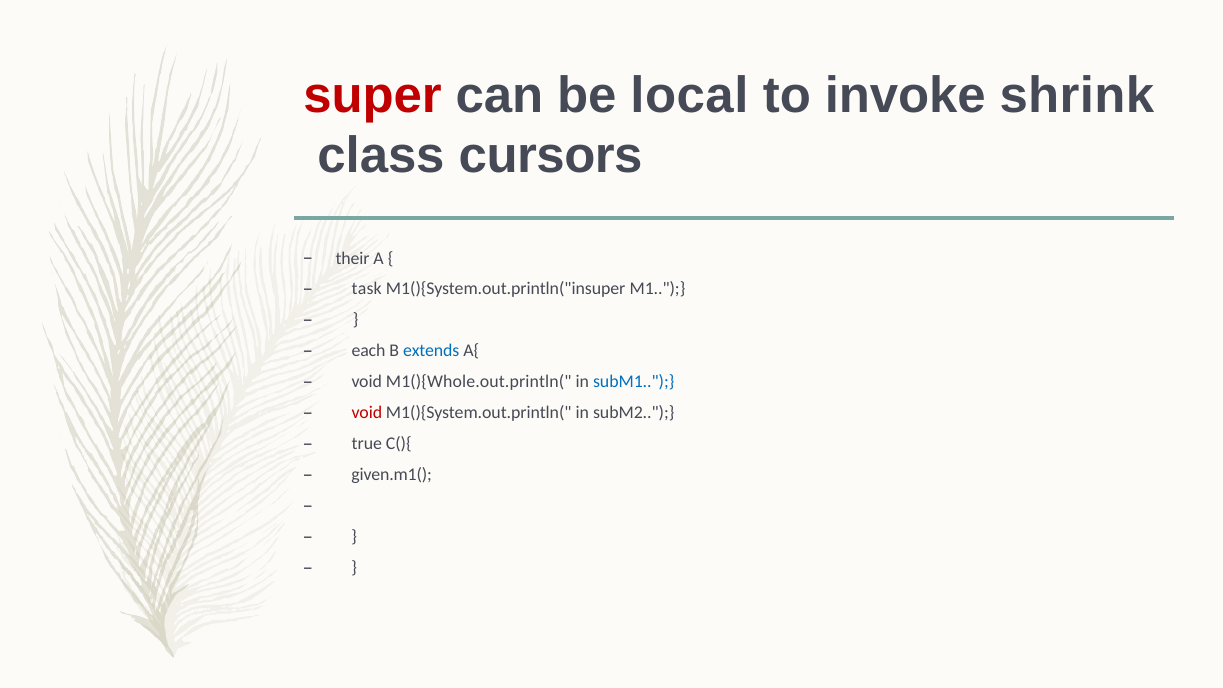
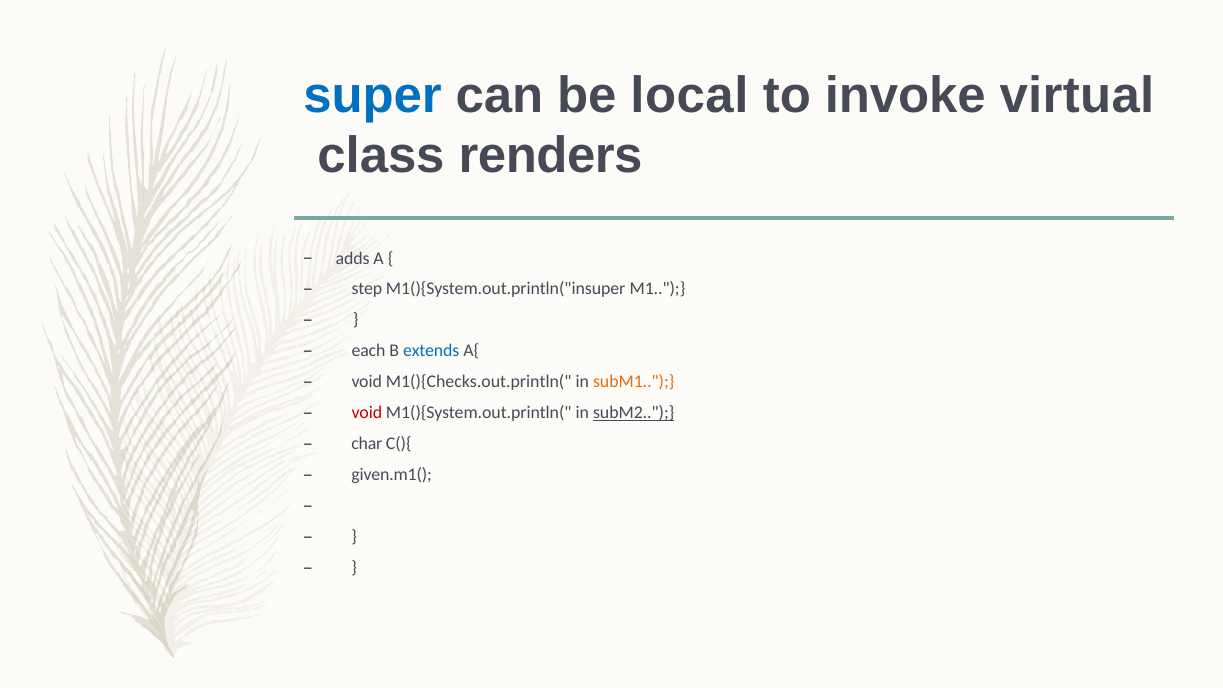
super colour: red -> blue (373, 96)
shrink: shrink -> virtual (1077, 96)
cursors: cursors -> renders (551, 156)
their: their -> adds (353, 258)
task: task -> step (367, 289)
M1(){Whole.out.println(: M1(){Whole.out.println( -> M1(){Checks.out.println( (479, 382)
subM1 colour: blue -> orange (634, 382)
subM2 underline: none -> present (634, 413)
true: true -> char (367, 444)
